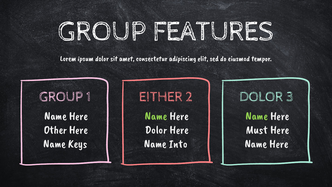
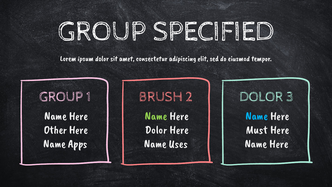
FEATURES: FEATURES -> SPECIFIED (213, 31)
EITHER: EITHER -> BRUSH (161, 96)
Name colour: light green -> light blue (257, 116)
Keys: Keys -> Apps (78, 144)
Into: Into -> Uses (178, 144)
